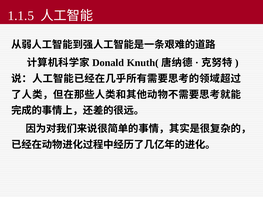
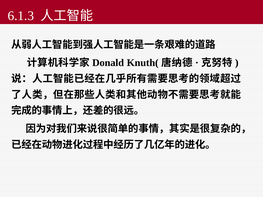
1.1.5: 1.1.5 -> 6.1.3 (21, 16)
